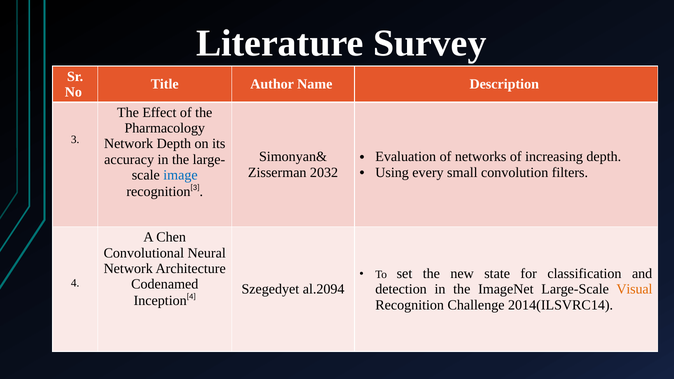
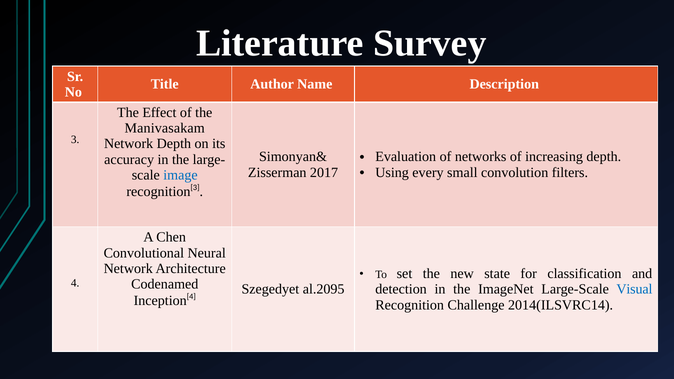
Pharmacology: Pharmacology -> Manivasakam (165, 128)
2032: 2032 -> 2017 (324, 172)
al.2094: al.2094 -> al.2095 (324, 289)
Visual colour: orange -> blue (634, 289)
